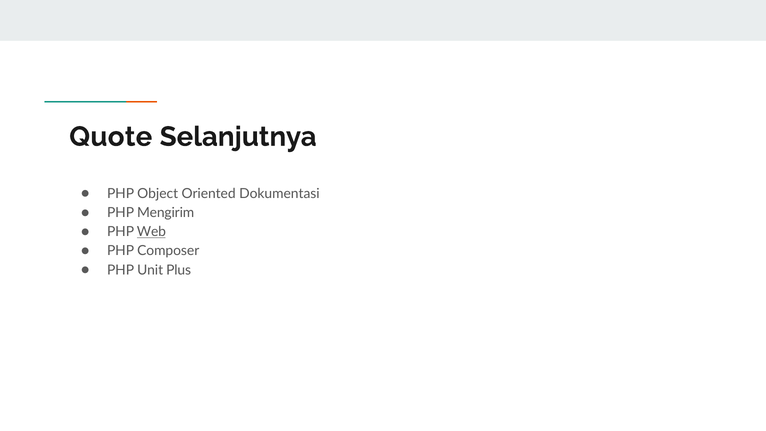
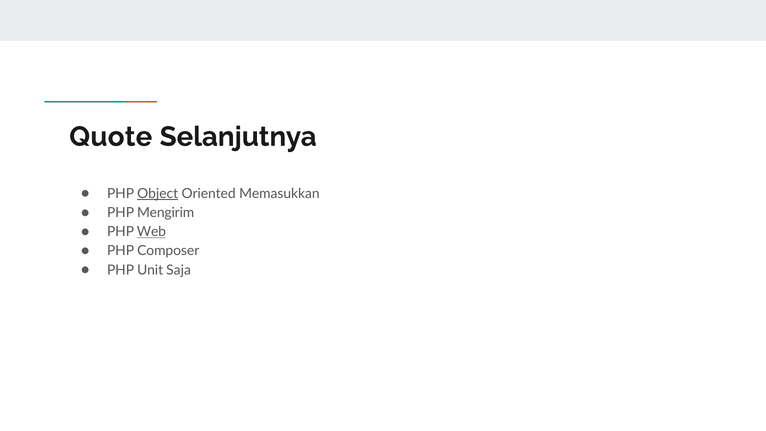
Object underline: none -> present (158, 194)
Dokumentasi: Dokumentasi -> Memasukkan (279, 194)
Plus: Plus -> Saja (179, 270)
